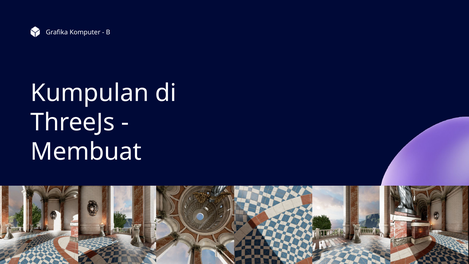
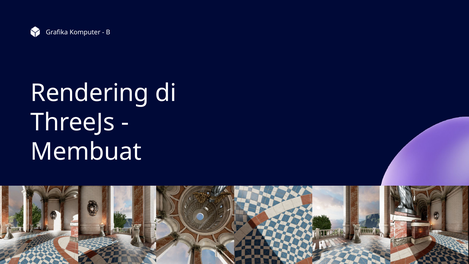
Kumpulan: Kumpulan -> Rendering (90, 93)
